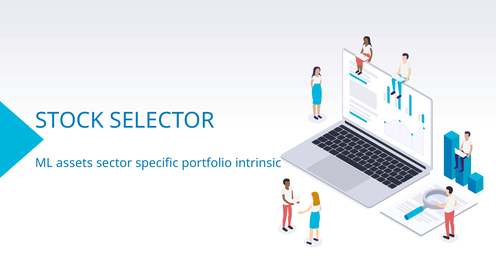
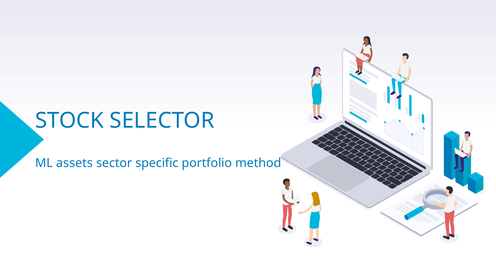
intrinsic: intrinsic -> method (258, 163)
